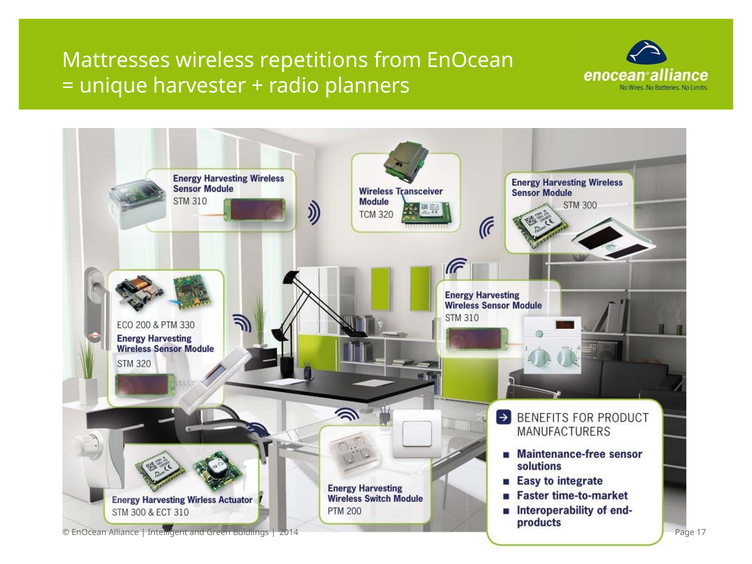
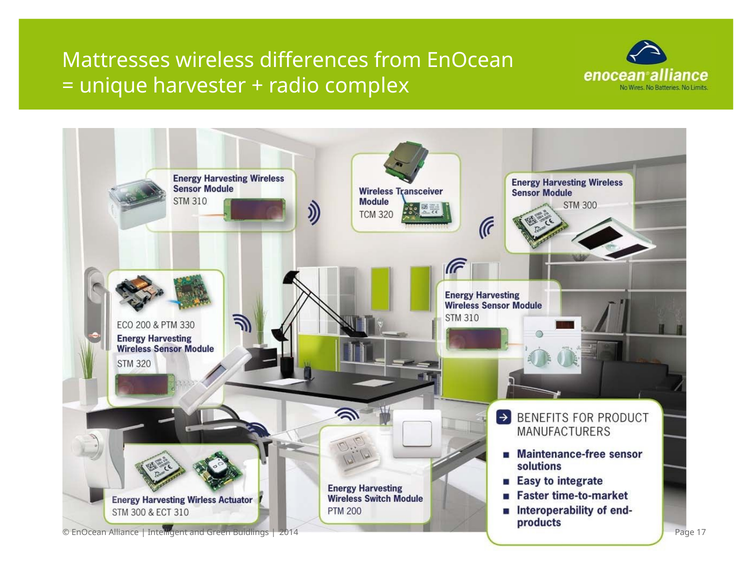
repetitions: repetitions -> differences (314, 61)
planners: planners -> complex (367, 86)
